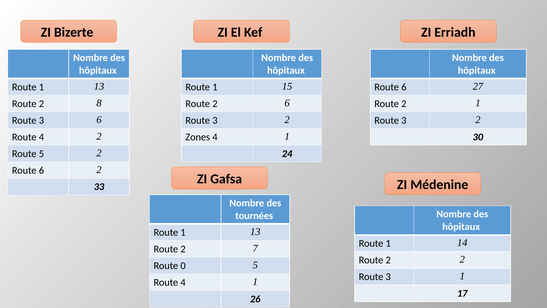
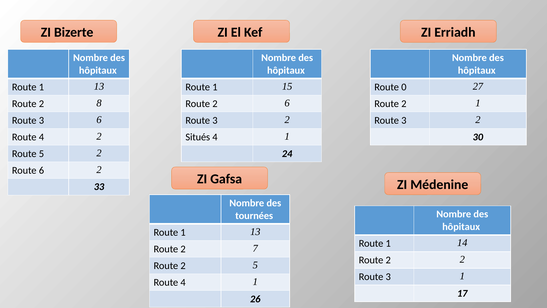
6: 6 -> 0 (404, 87)
Zones: Zones -> Situés (198, 137)
0: 0 -> 2 (183, 265)
